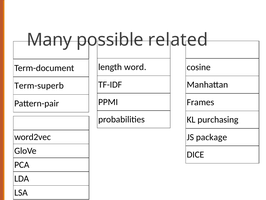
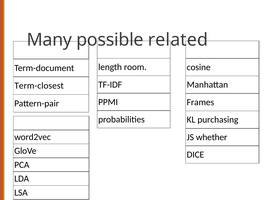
word: word -> room (135, 67)
Term-superb: Term-superb -> Term-closest (39, 86)
package: package -> whether (212, 137)
